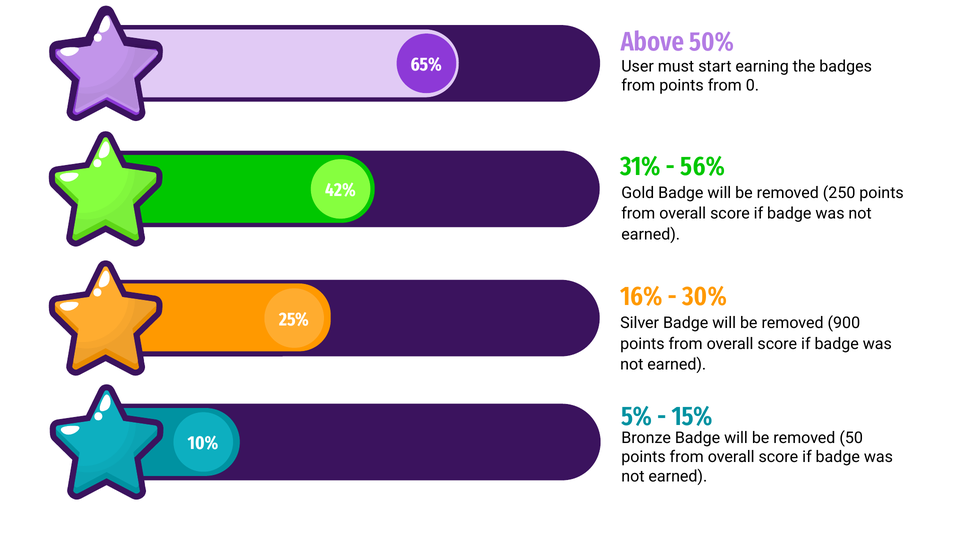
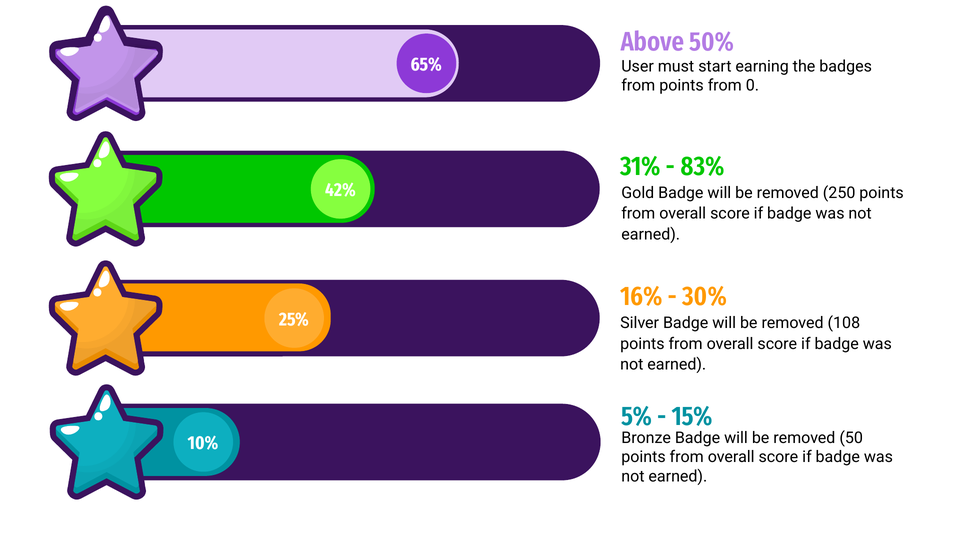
56%: 56% -> 83% (703, 166)
900: 900 -> 108 (844, 323)
